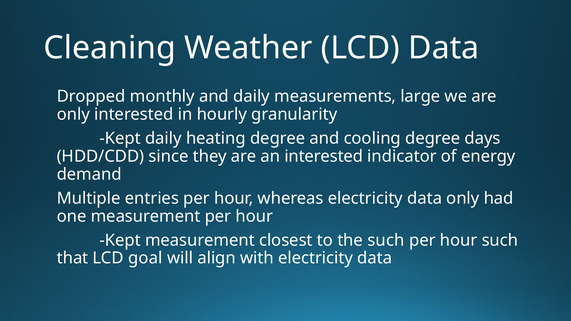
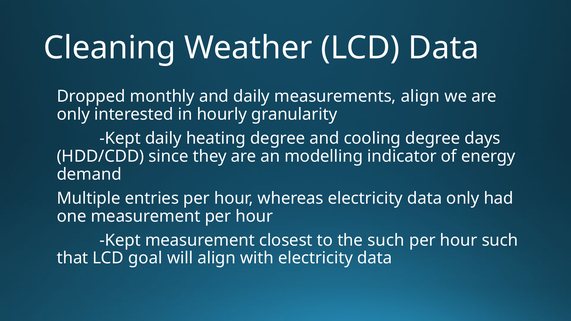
measurements large: large -> align (420, 97)
an interested: interested -> modelling (324, 156)
